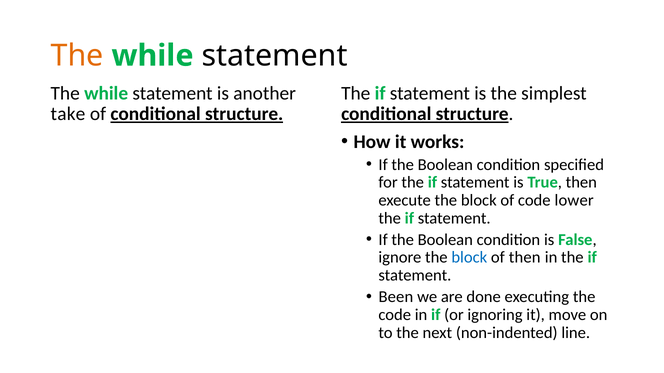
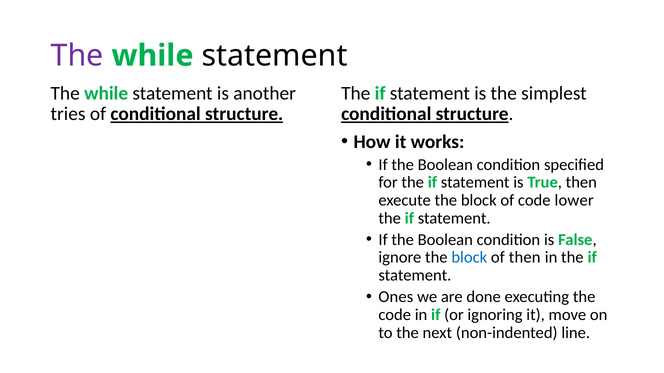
The colour: orange -> purple (77, 56)
take: take -> tries (68, 114)
Been: Been -> Ones (396, 297)
